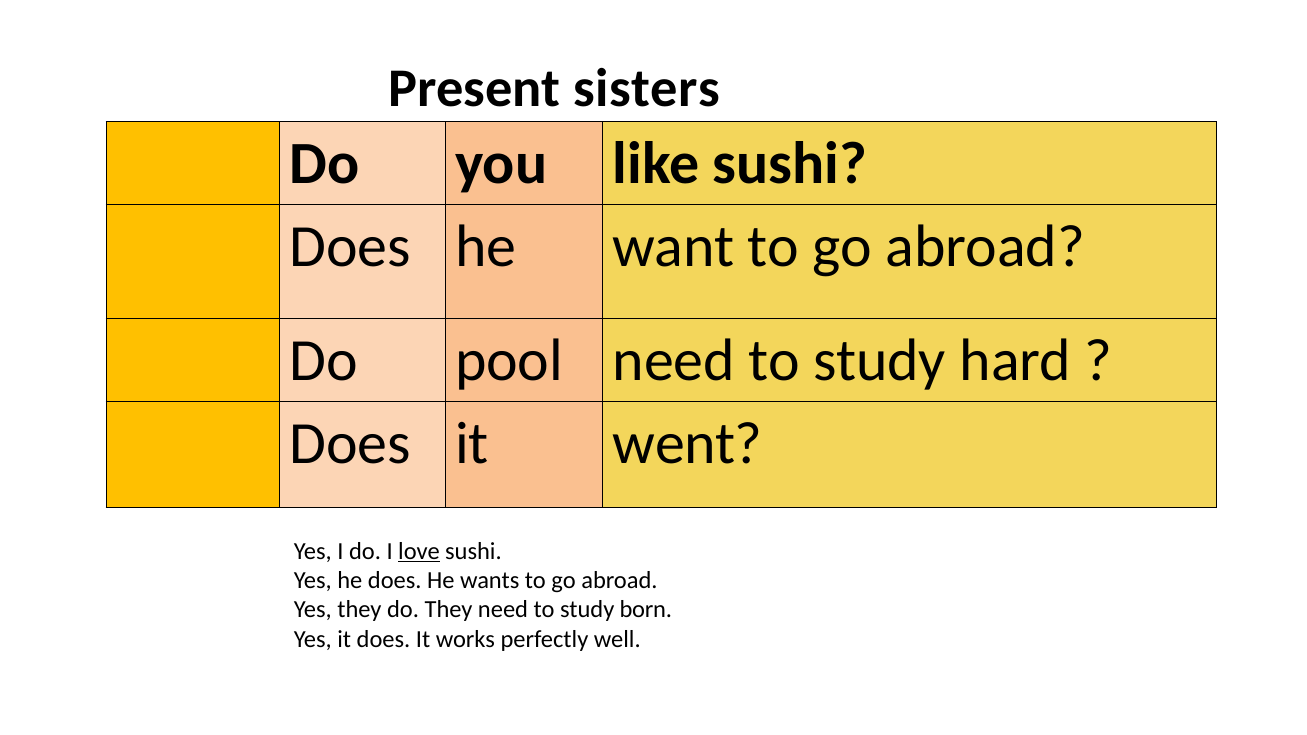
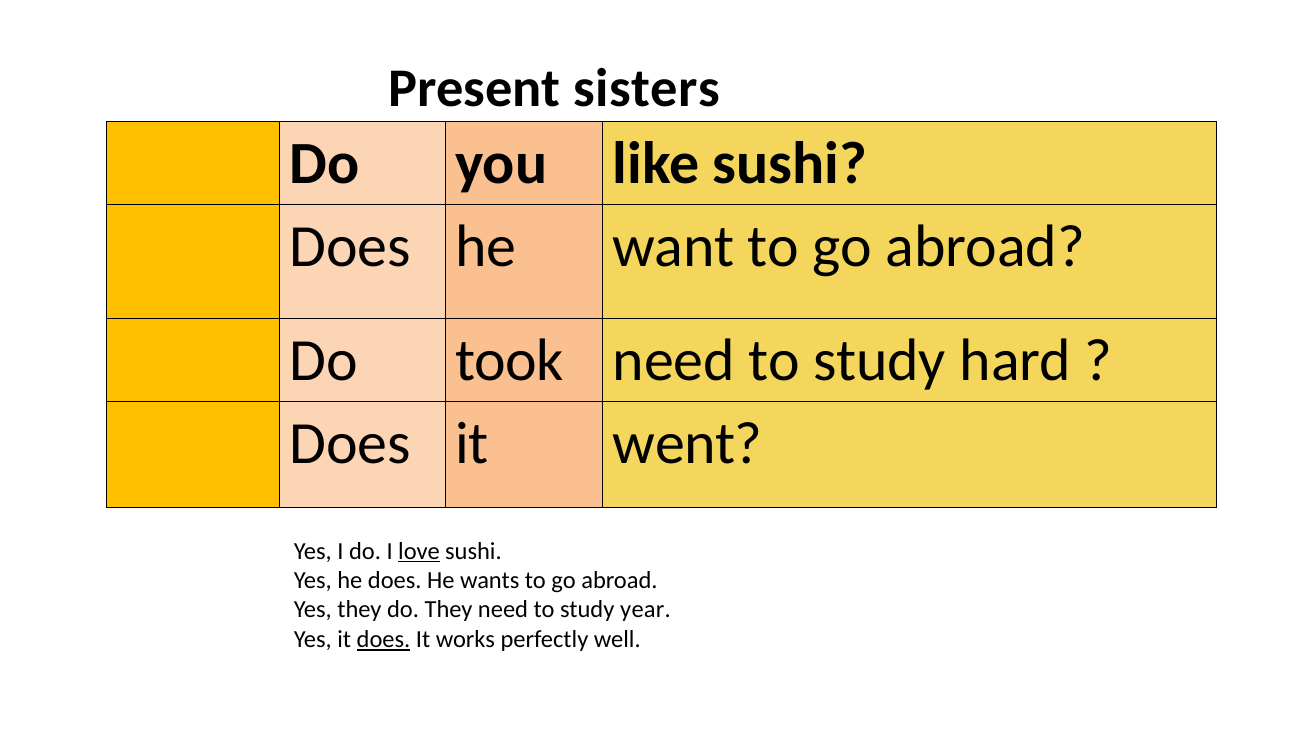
pool: pool -> took (509, 361)
born: born -> year (646, 610)
does underline: none -> present (384, 639)
